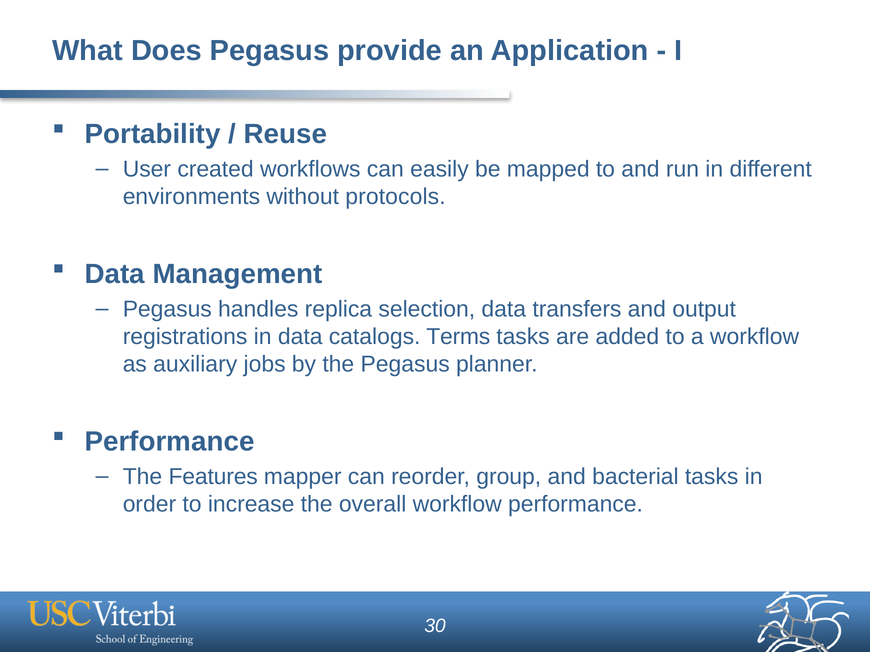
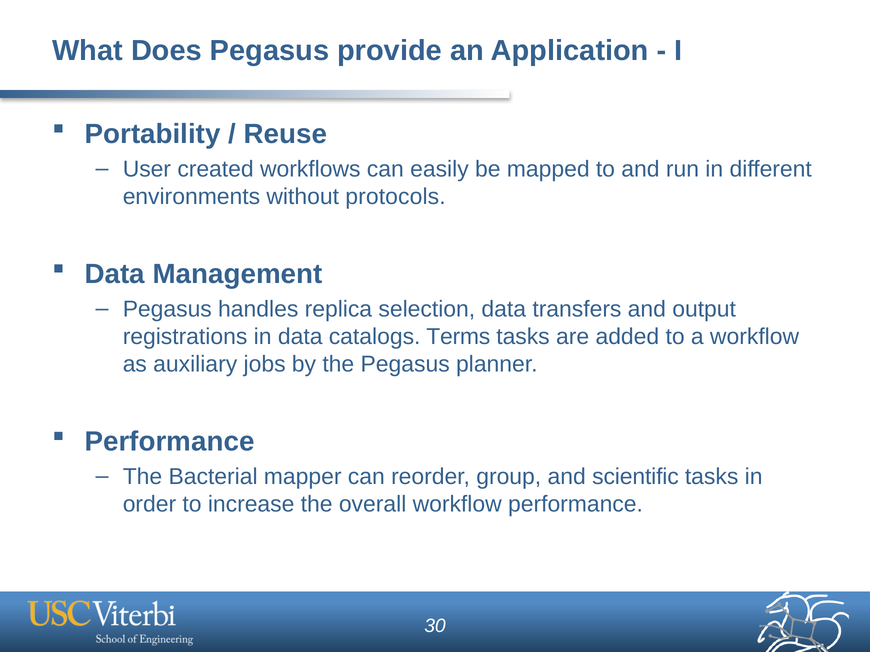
Features: Features -> Bacterial (213, 477)
bacterial: bacterial -> scientific (635, 477)
